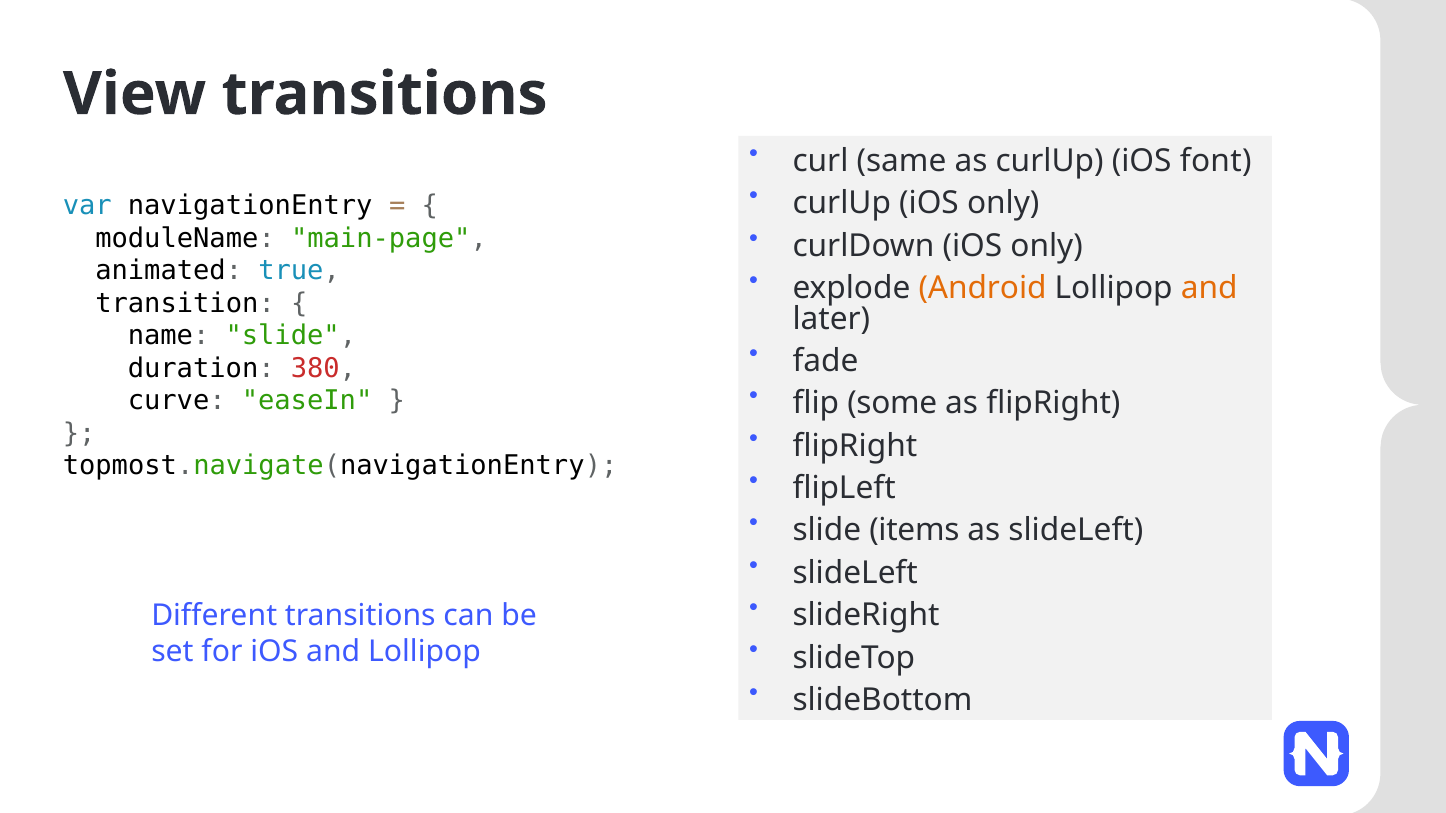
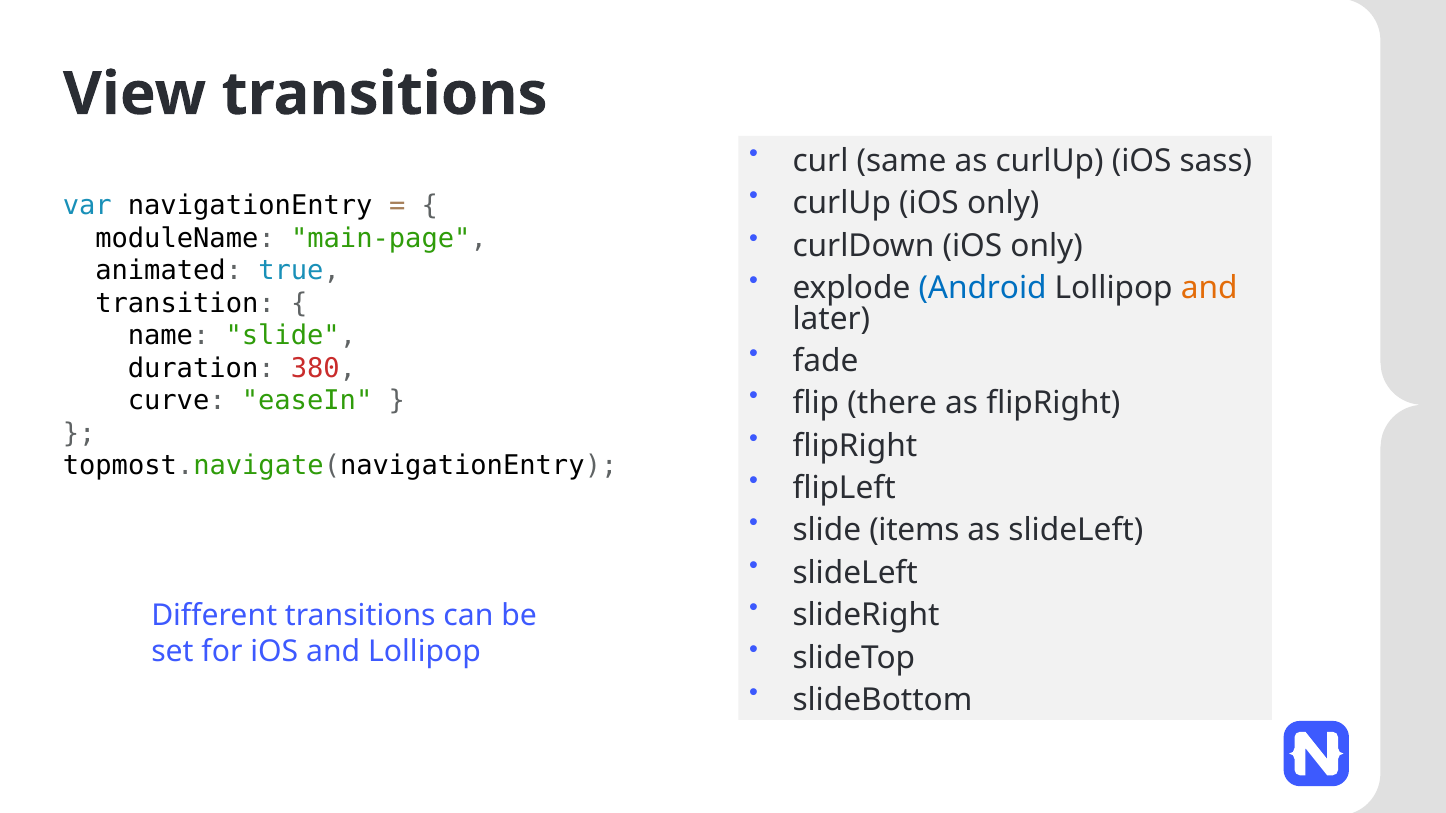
font: font -> sass (1216, 161)
Android colour: orange -> blue (983, 288)
some: some -> there (892, 404)
